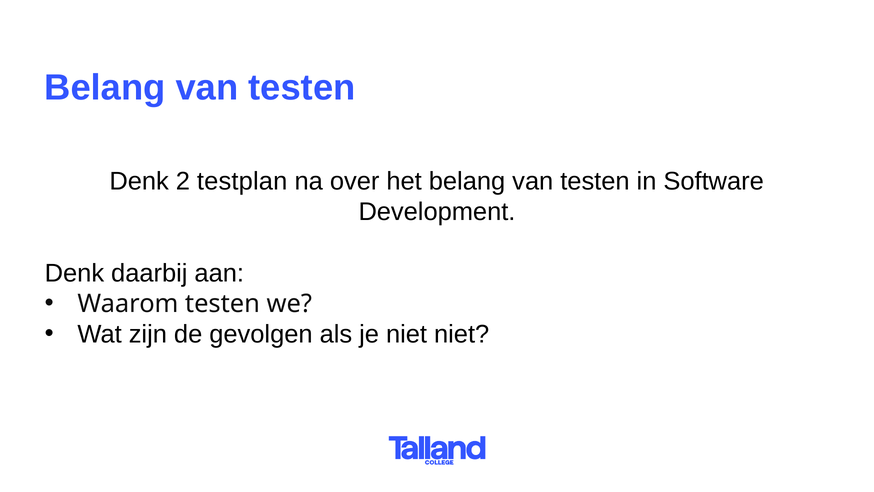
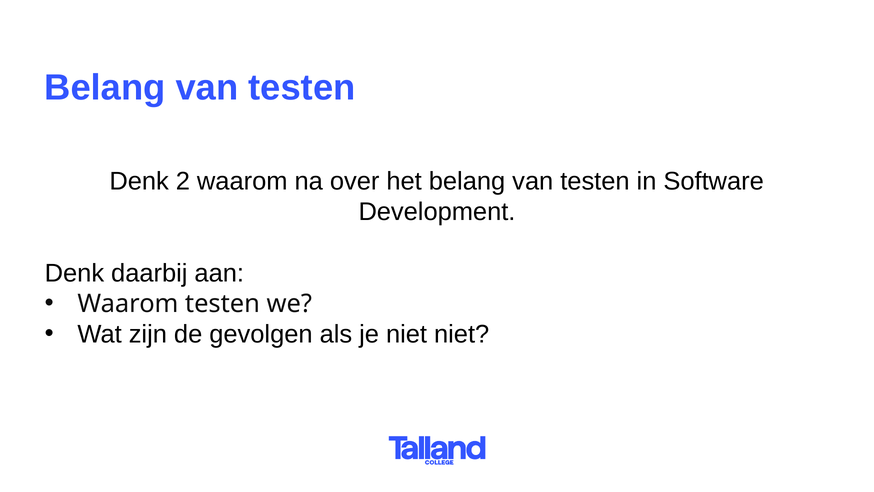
2 testplan: testplan -> waarom (242, 181)
